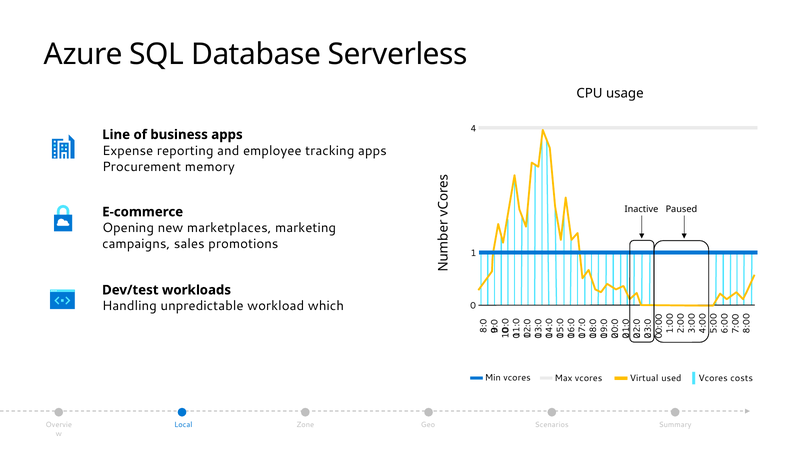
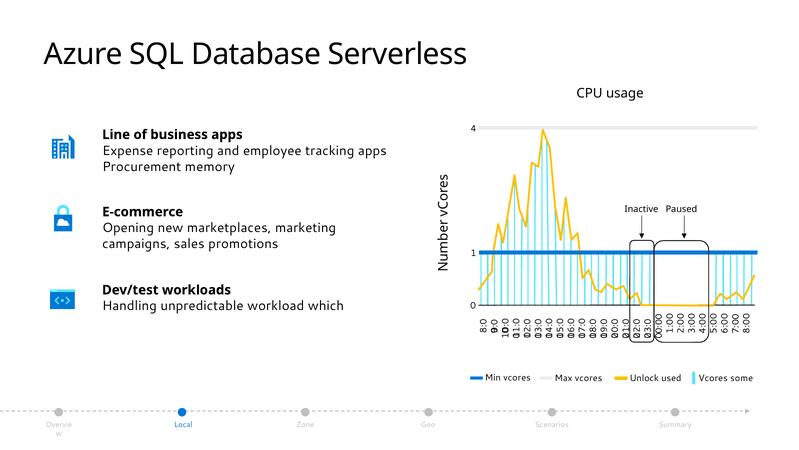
Virtual: Virtual -> Unlock (644, 378)
costs: costs -> some (742, 378)
